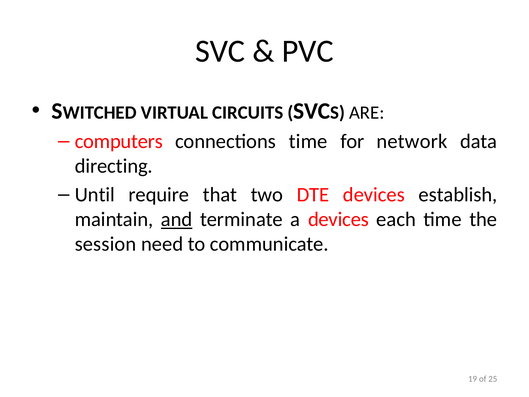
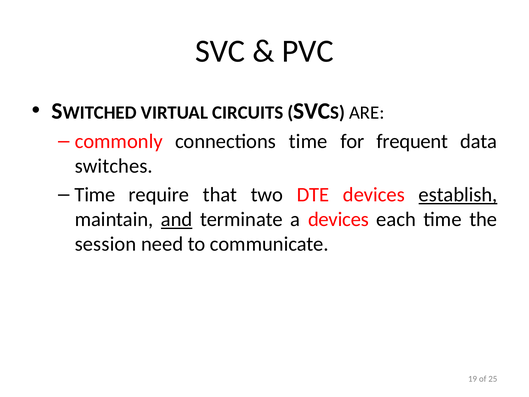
computers: computers -> commonly (119, 141)
network: network -> frequent (412, 141)
directing: directing -> switches (114, 166)
Until: Until -> Time (95, 195)
establish underline: none -> present (458, 195)
